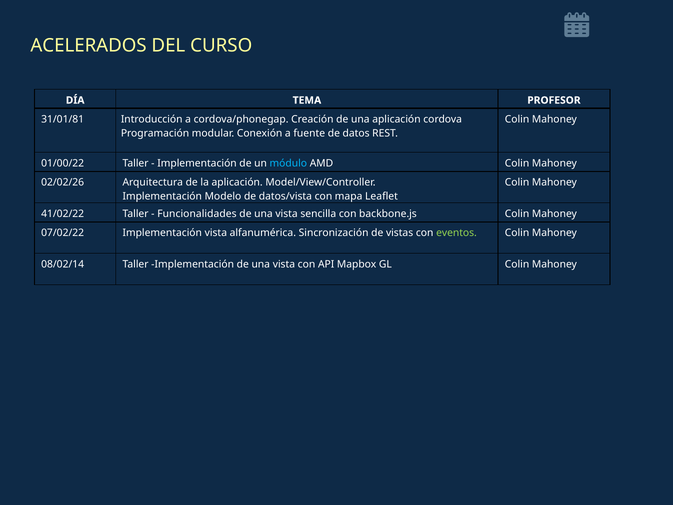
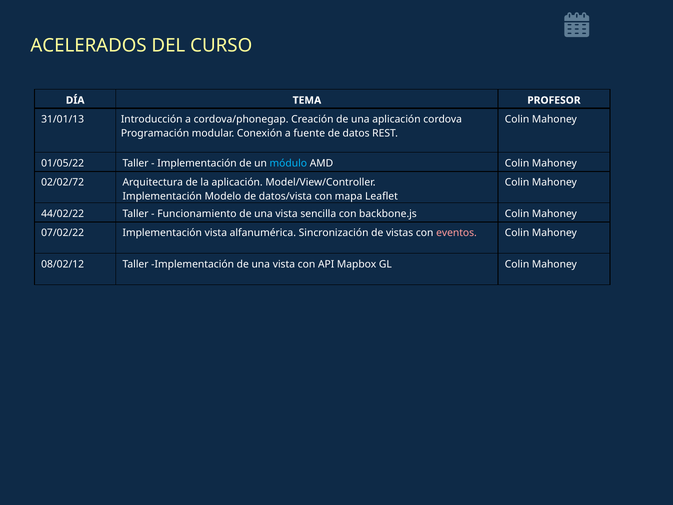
31/01/81: 31/01/81 -> 31/01/13 (63, 119)
01/00/22: 01/00/22 -> 01/05/22 (63, 163)
02/02/26: 02/02/26 -> 02/02/72 (63, 182)
41/02/22: 41/02/22 -> 44/02/22 (63, 214)
Funcionalidades: Funcionalidades -> Funcionamiento (197, 214)
eventos colour: light green -> pink (457, 233)
08/02/14: 08/02/14 -> 08/02/12 (63, 264)
